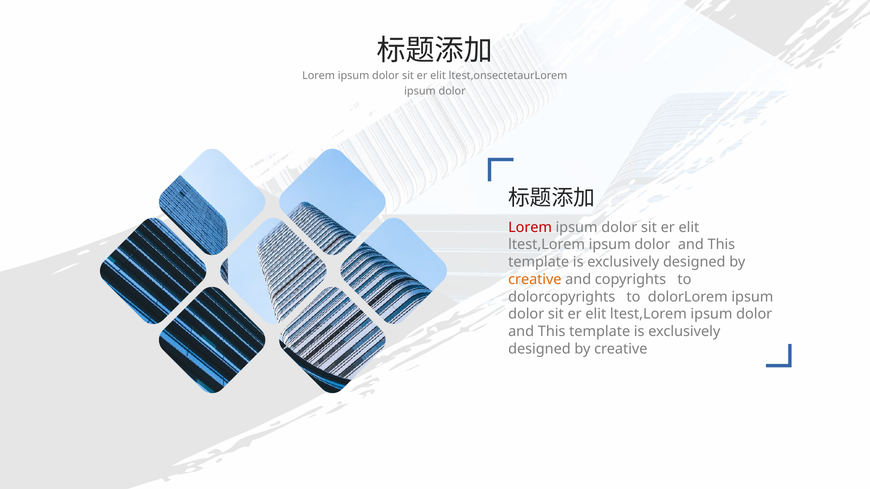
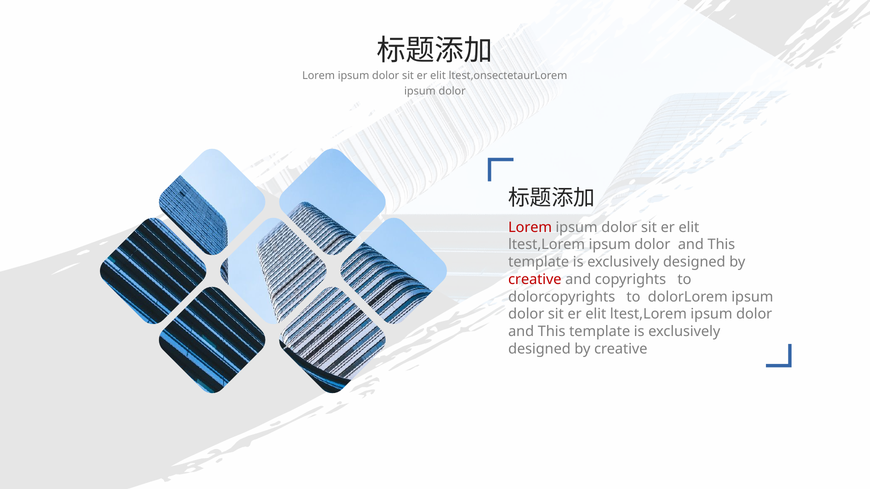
creative colour: orange -> red (535, 280)
